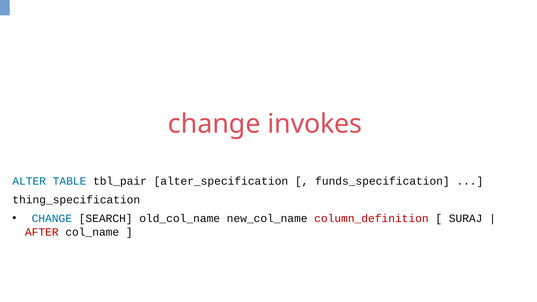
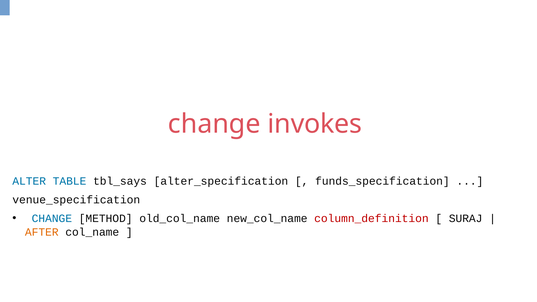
tbl_pair: tbl_pair -> tbl_says (120, 181)
thing_specification: thing_specification -> venue_specification (76, 200)
SEARCH: SEARCH -> METHOD (106, 219)
AFTER colour: red -> orange (42, 232)
